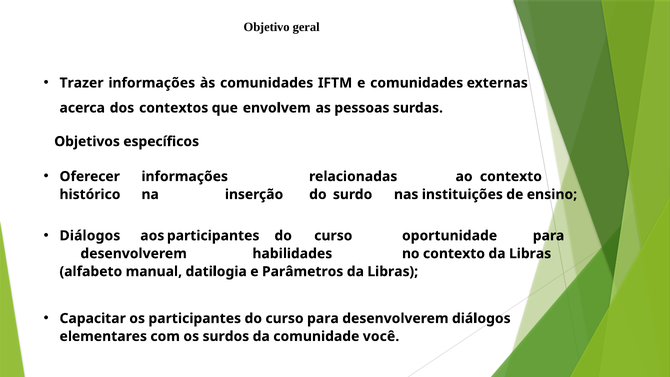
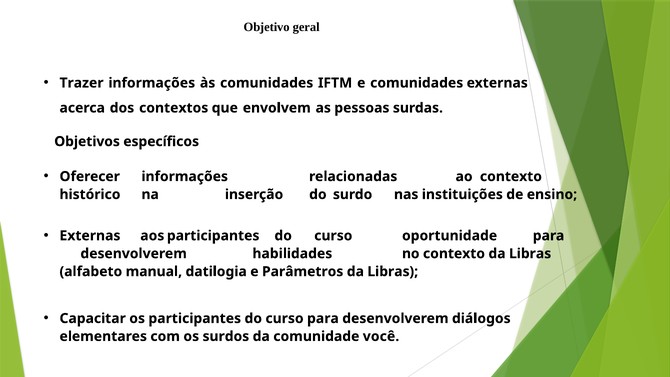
Diálogos: Diálogos -> Externas (90, 236)
